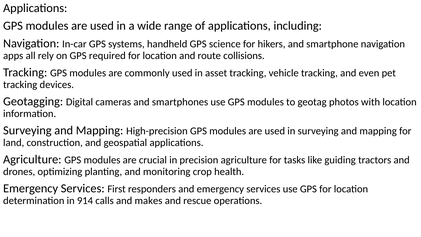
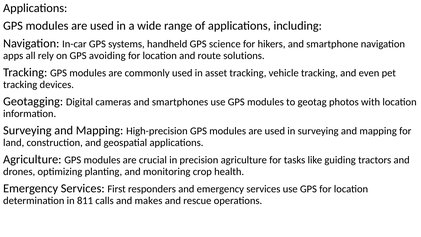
required: required -> avoiding (107, 56)
collisions: collisions -> solutions (244, 56)
914: 914 -> 811 (85, 201)
